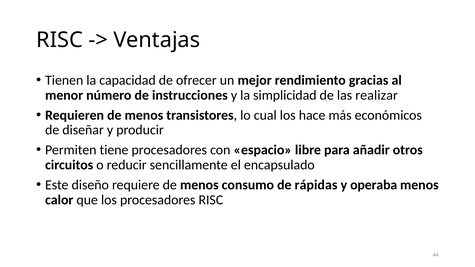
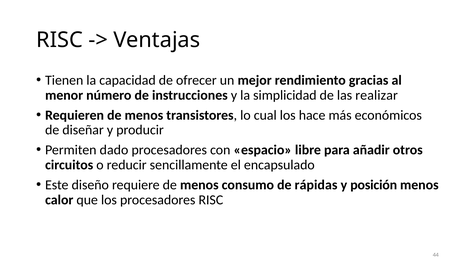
tiene: tiene -> dado (114, 150)
operaba: operaba -> posición (374, 185)
